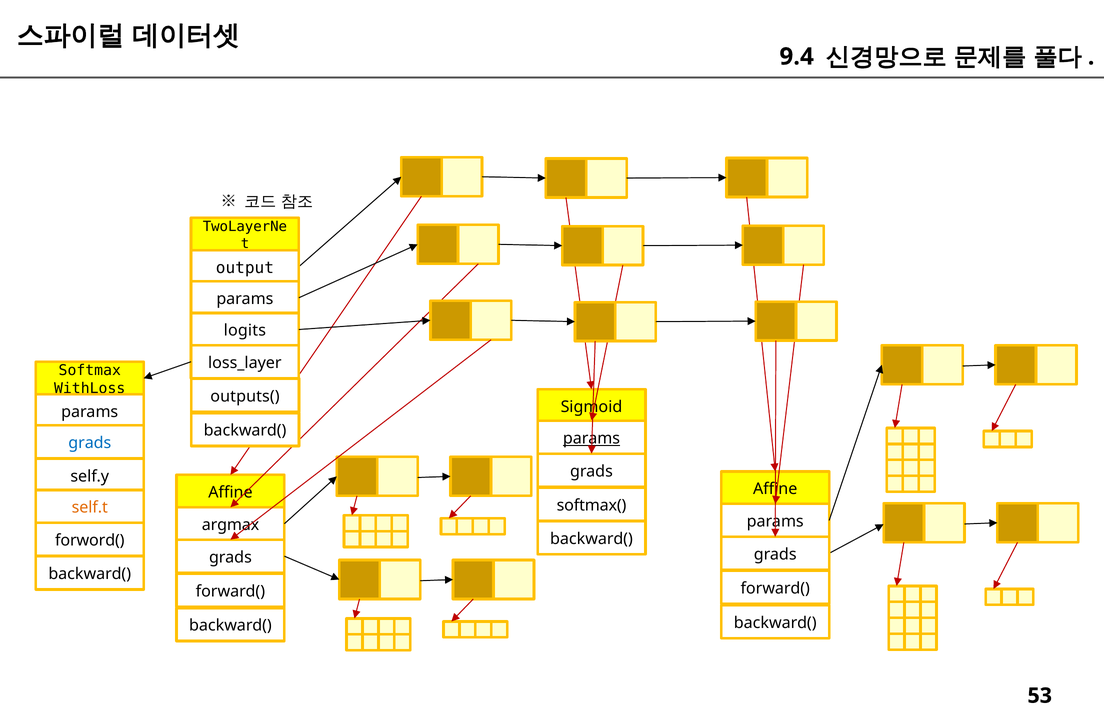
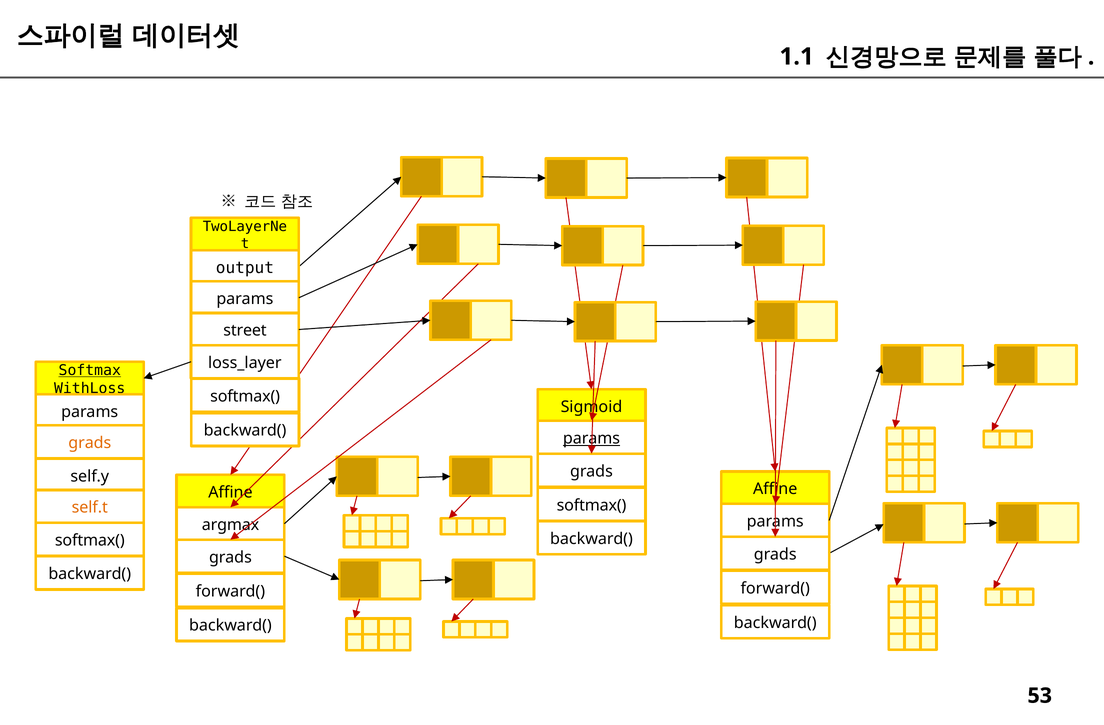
9.4: 9.4 -> 1.1 (797, 57)
logits: logits -> street (245, 331)
Softmax underline: none -> present (90, 371)
outputs(: outputs( -> softmax( (245, 396)
grads colour: blue -> orange (90, 443)
forword(: forword( -> softmax( (90, 540)
